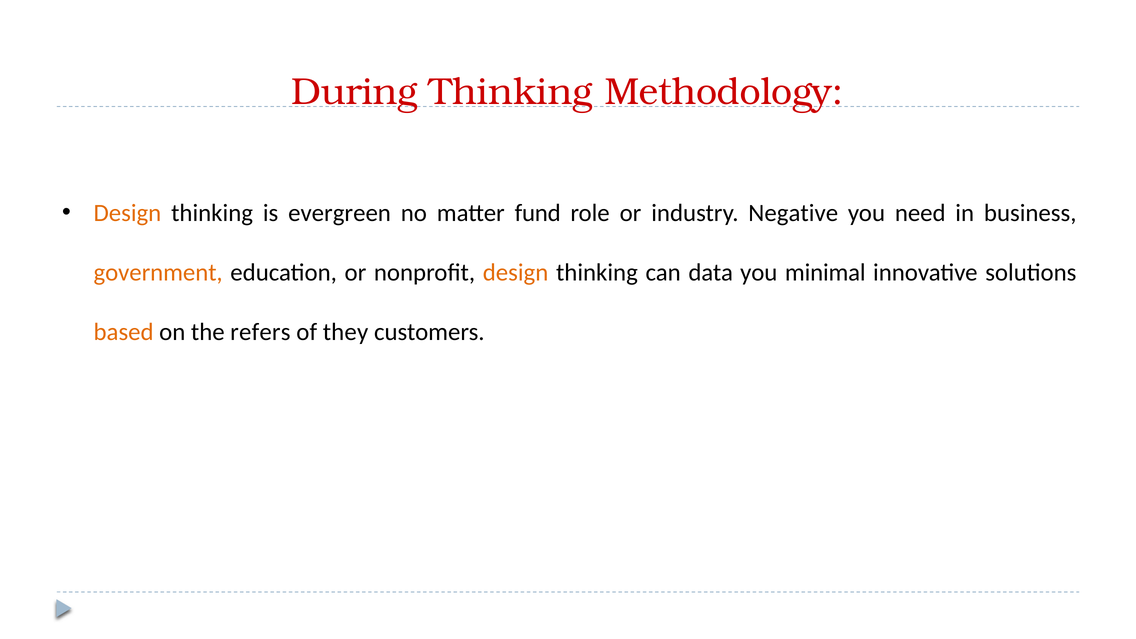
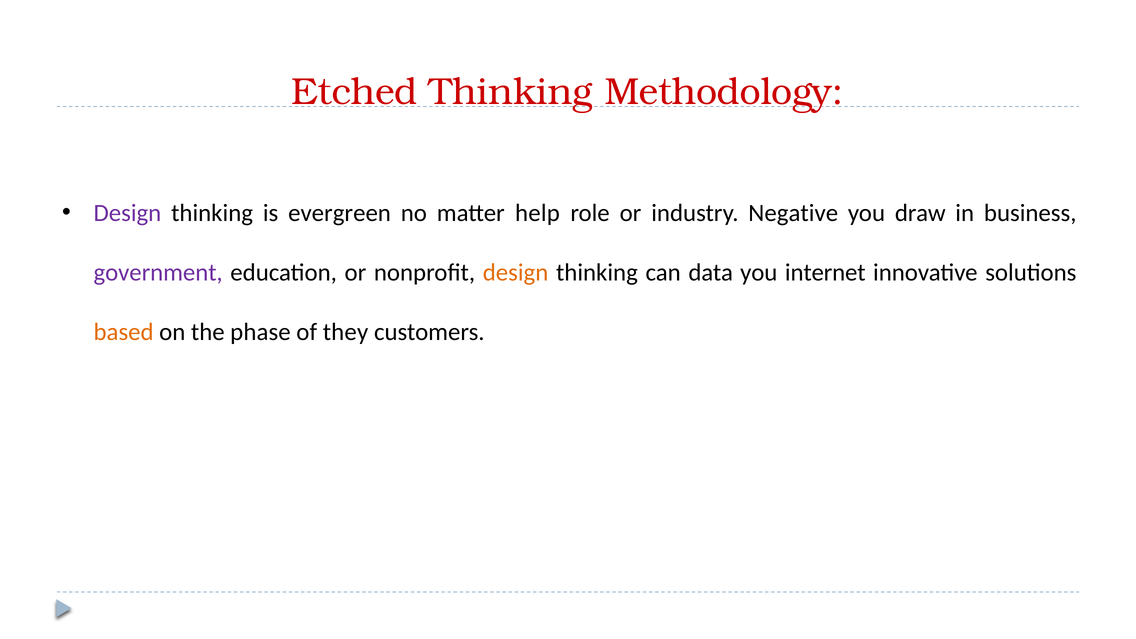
During: During -> Etched (354, 92)
Design colour: orange -> purple (127, 213)
fund: fund -> help (537, 213)
need: need -> draw (920, 213)
government colour: orange -> purple (158, 273)
minimal: minimal -> internet (825, 273)
refers: refers -> phase (260, 332)
